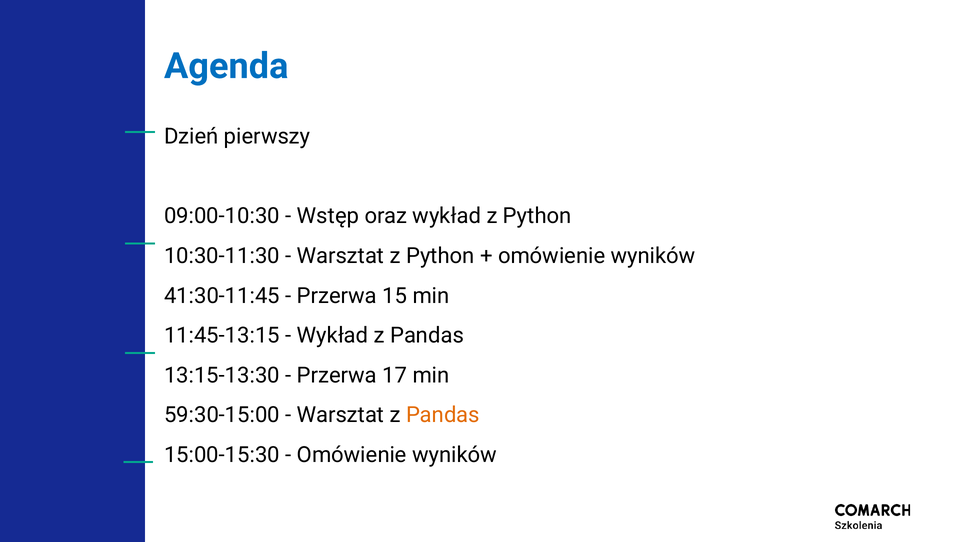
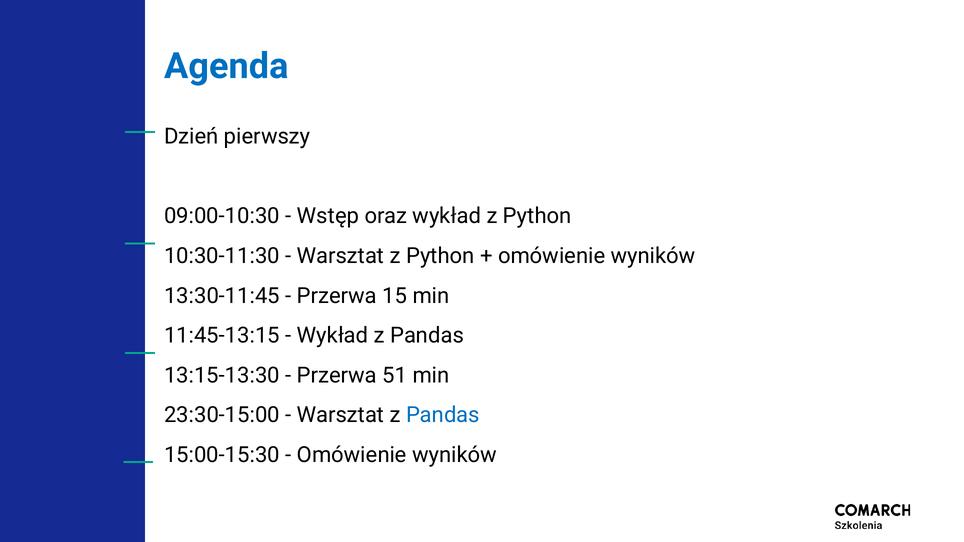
41:30-11:45: 41:30-11:45 -> 13:30-11:45 (222, 296)
17: 17 -> 51 (395, 376)
59:30-15:00: 59:30-15:00 -> 23:30-15:00 (222, 415)
Pandas colour: orange -> blue (443, 415)
